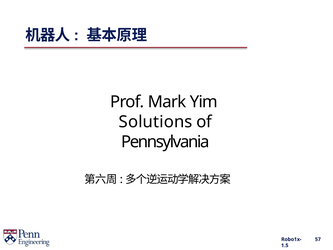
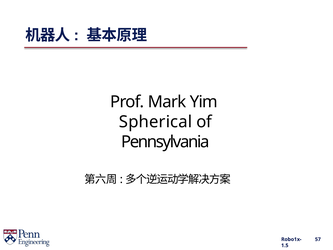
Solutions: Solutions -> Spherical (156, 122)
